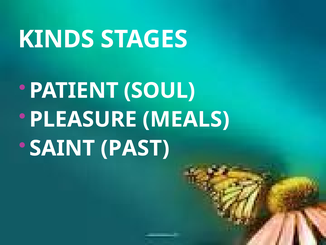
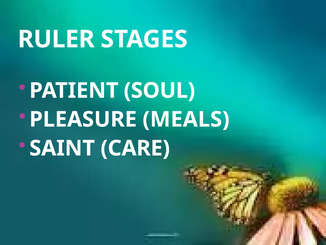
KINDS: KINDS -> RULER (56, 39)
PAST: PAST -> CARE (135, 148)
